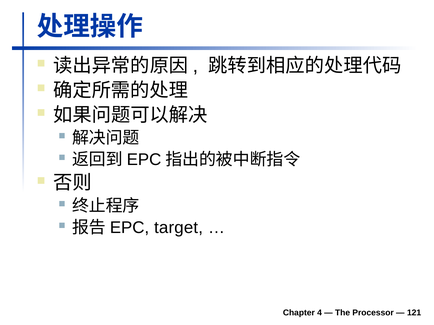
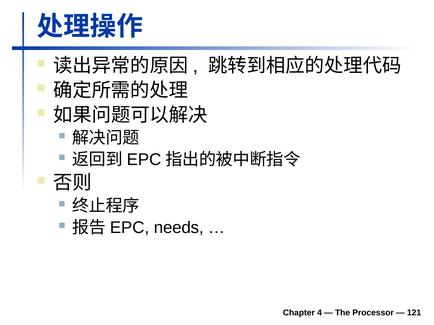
target: target -> needs (179, 228)
